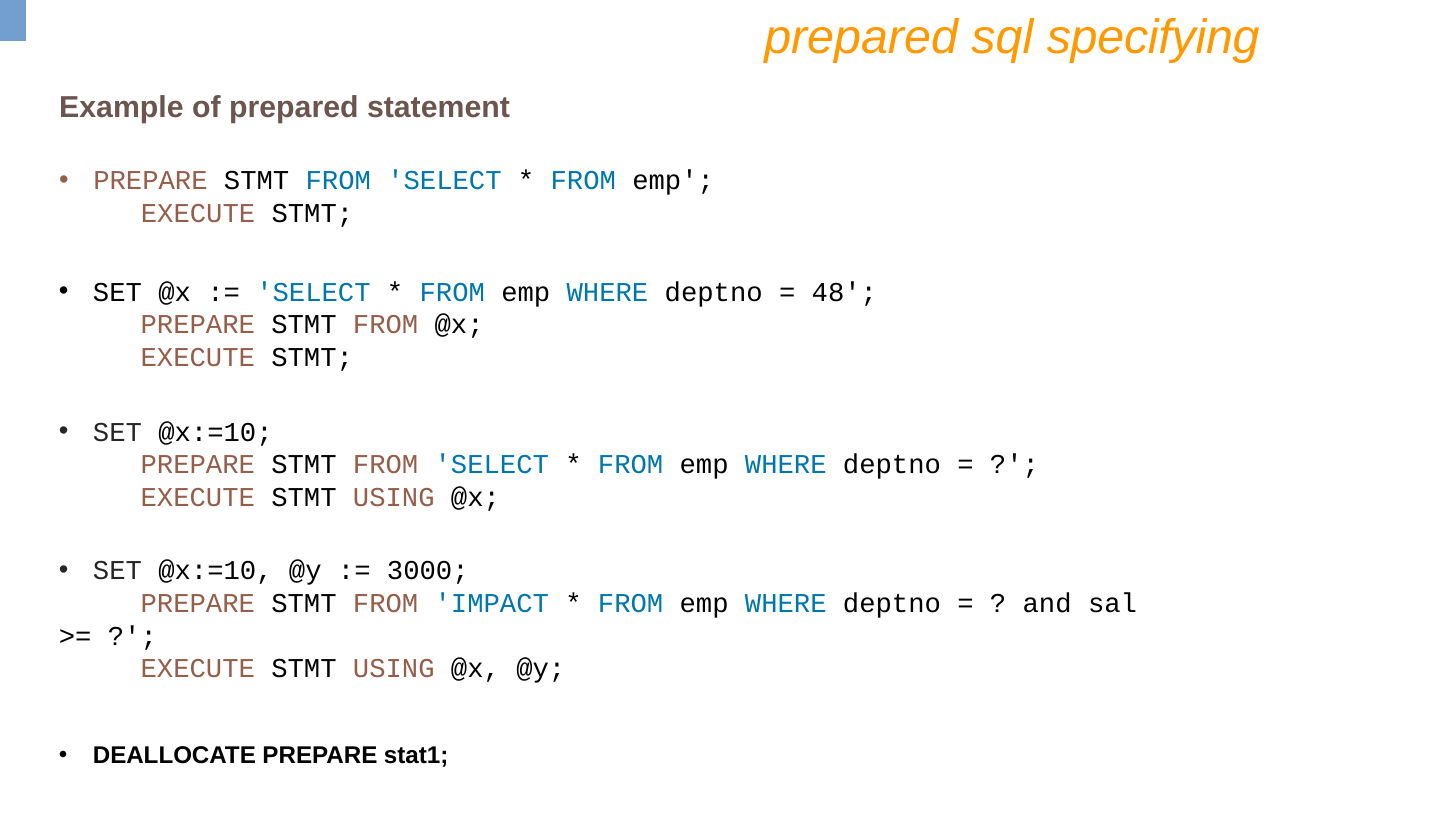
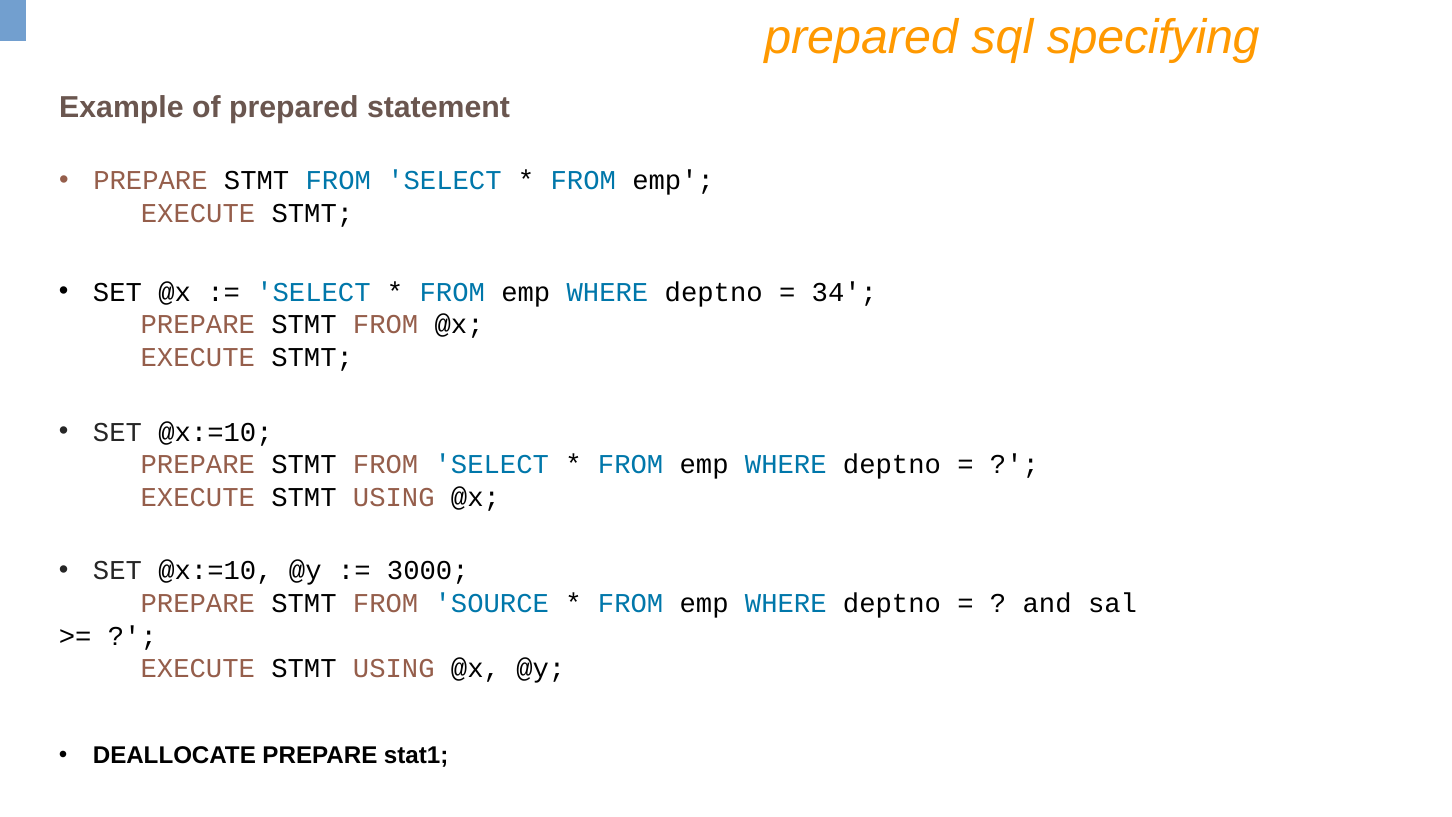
48: 48 -> 34 (844, 292)
IMPACT: IMPACT -> SOURCE (492, 603)
